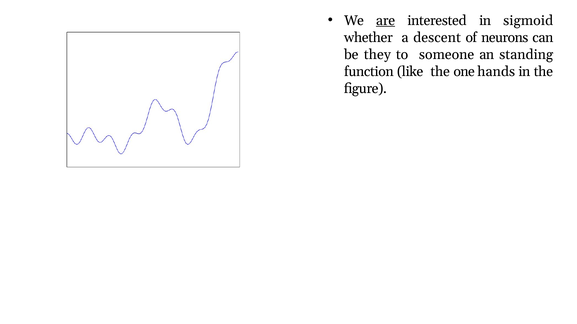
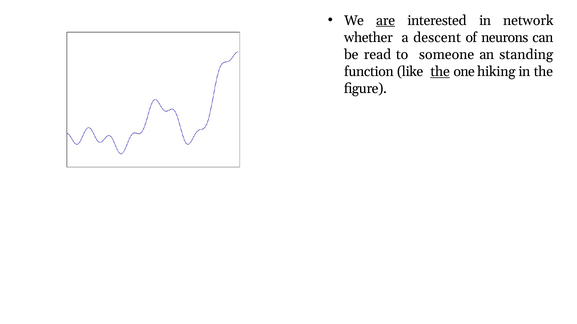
sigmoid: sigmoid -> network (528, 20)
they: they -> read (377, 55)
the underline: none -> present (440, 72)
hands: hands -> hiking (496, 72)
